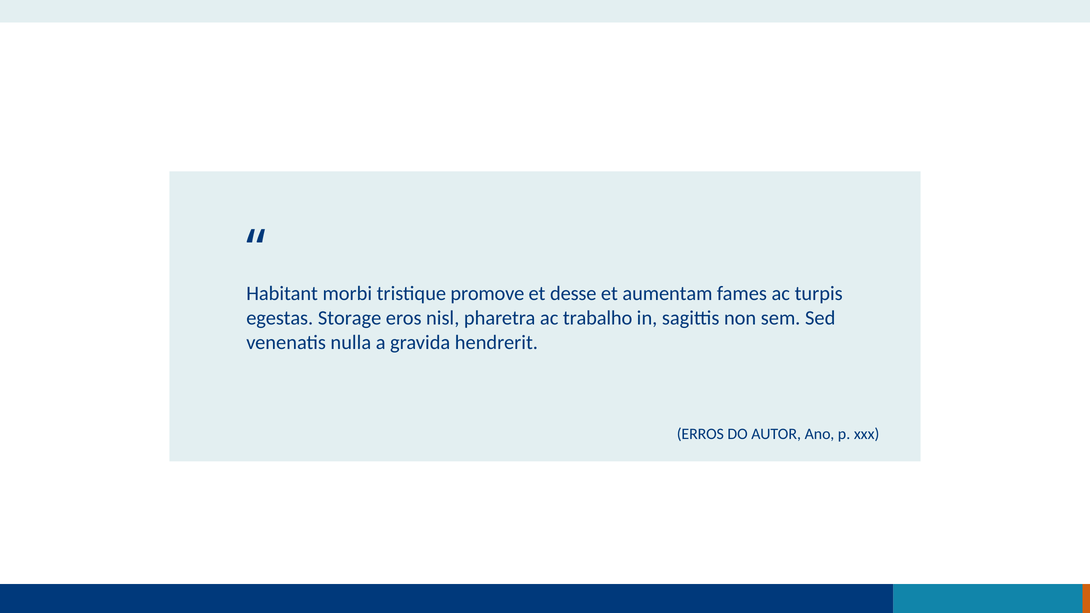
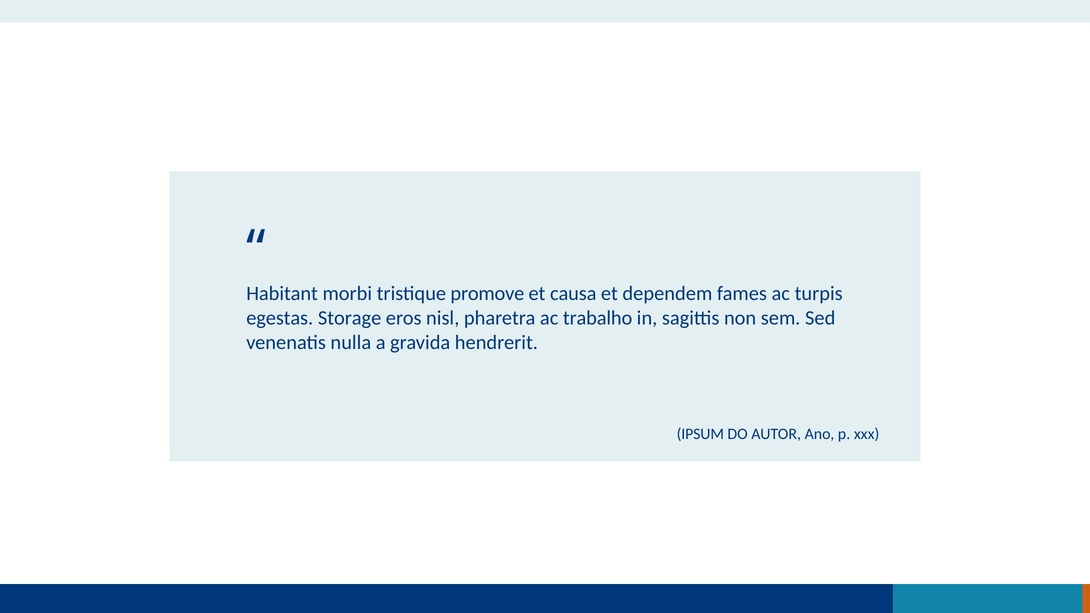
desse: desse -> causa (573, 294)
aumentam: aumentam -> dependem (667, 294)
ERROS: ERROS -> IPSUM (700, 434)
